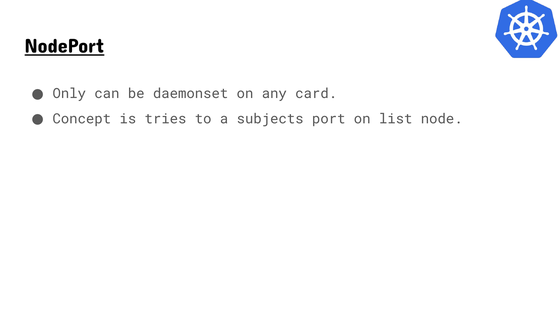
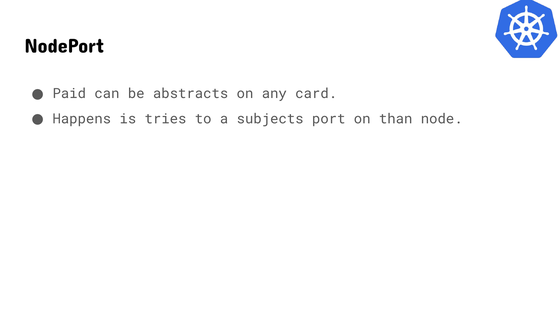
NodePort underline: present -> none (65, 46)
Only: Only -> Paid (69, 94)
daemonset: daemonset -> abstracts (191, 94)
Concept: Concept -> Happens (82, 119)
list: list -> than (396, 119)
